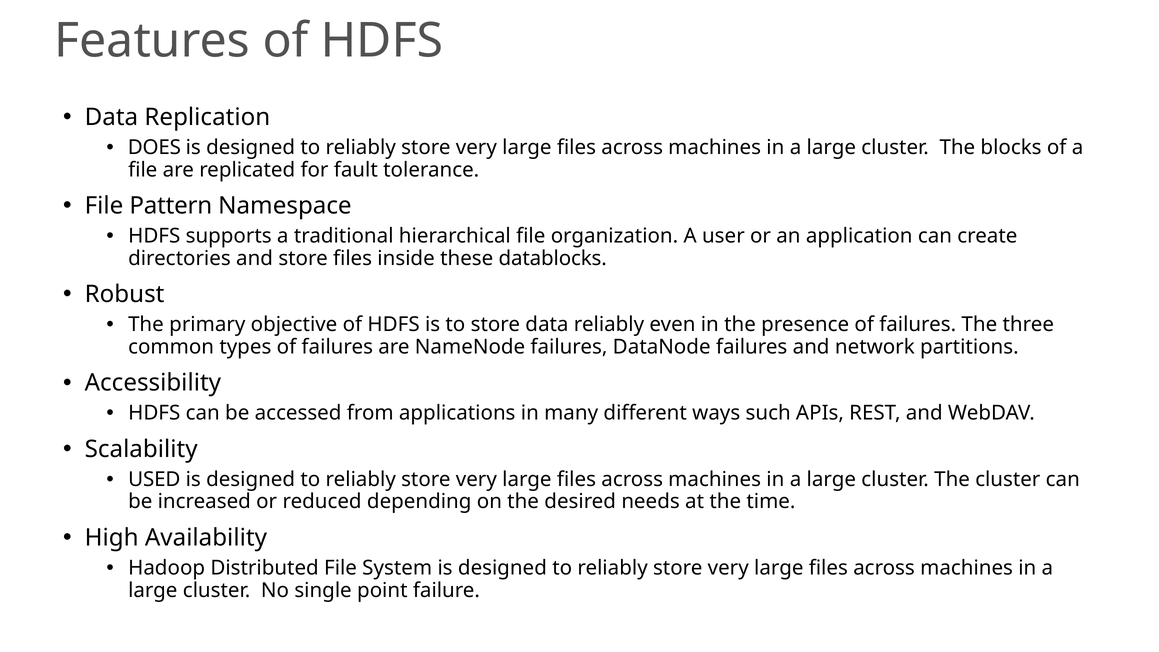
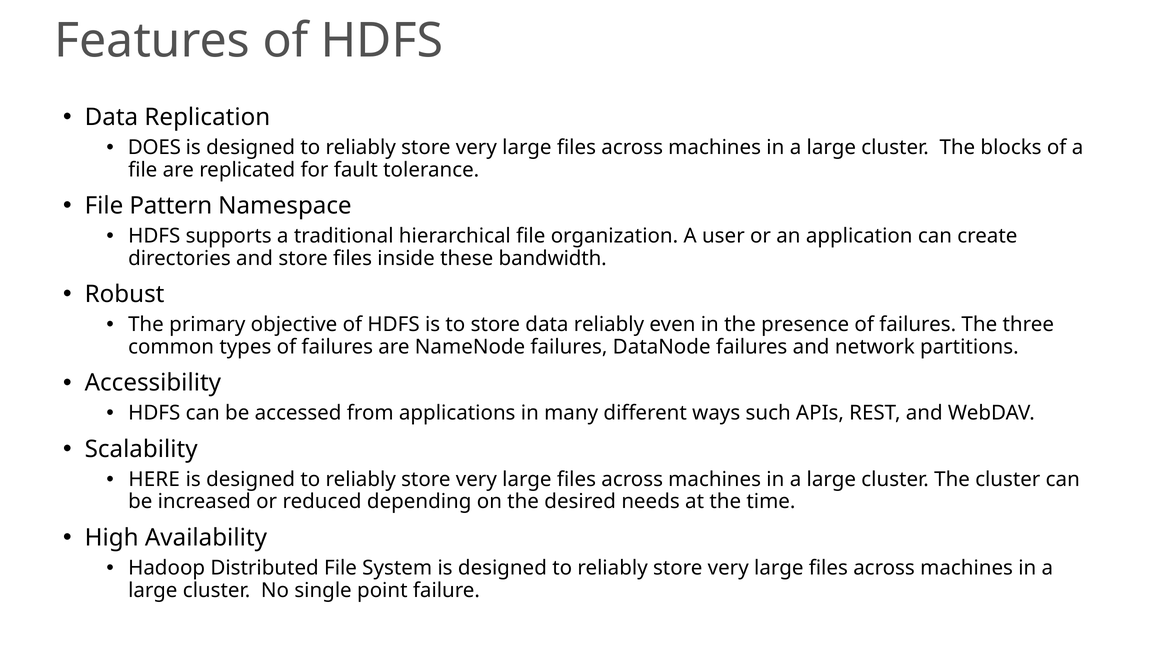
datablocks: datablocks -> bandwidth (553, 258)
USED: USED -> HERE (154, 479)
